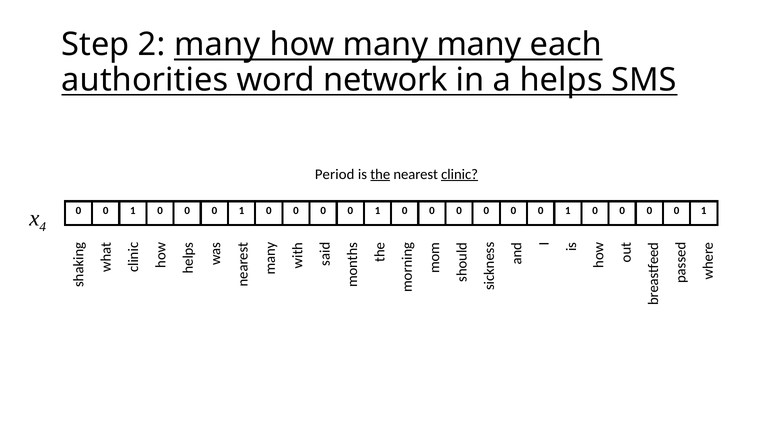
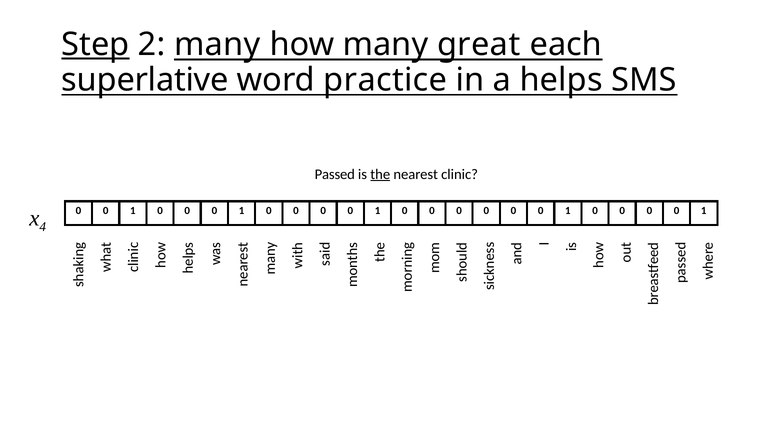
Step underline: none -> present (95, 45)
many many: many -> great (479, 45)
authorities: authorities -> superlative (145, 80)
network: network -> practice (385, 80)
Period: Period -> Passed (335, 174)
clinic underline: present -> none (460, 174)
